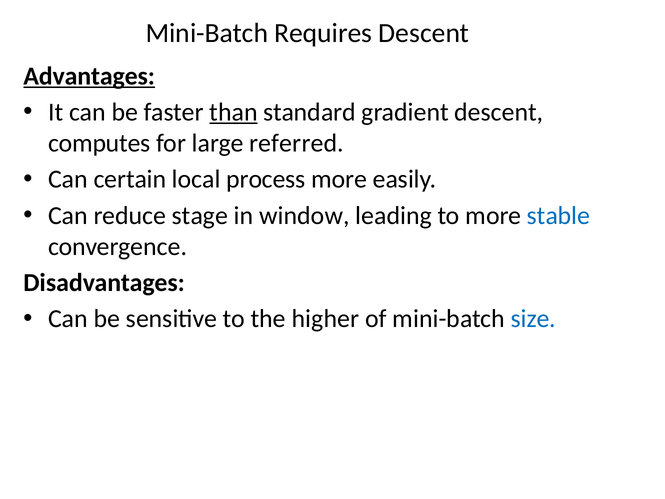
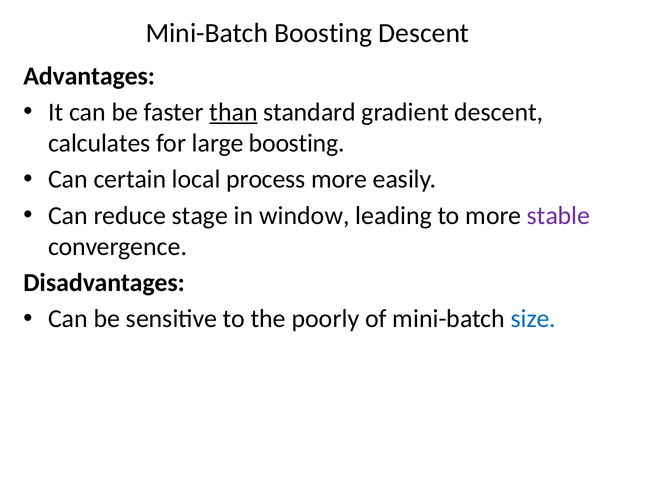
Mini-Batch Requires: Requires -> Boosting (323, 33)
Advantages underline: present -> none (89, 76)
computes: computes -> calculates (99, 143)
large referred: referred -> boosting (297, 143)
stable colour: blue -> purple (558, 215)
higher: higher -> poorly (325, 319)
